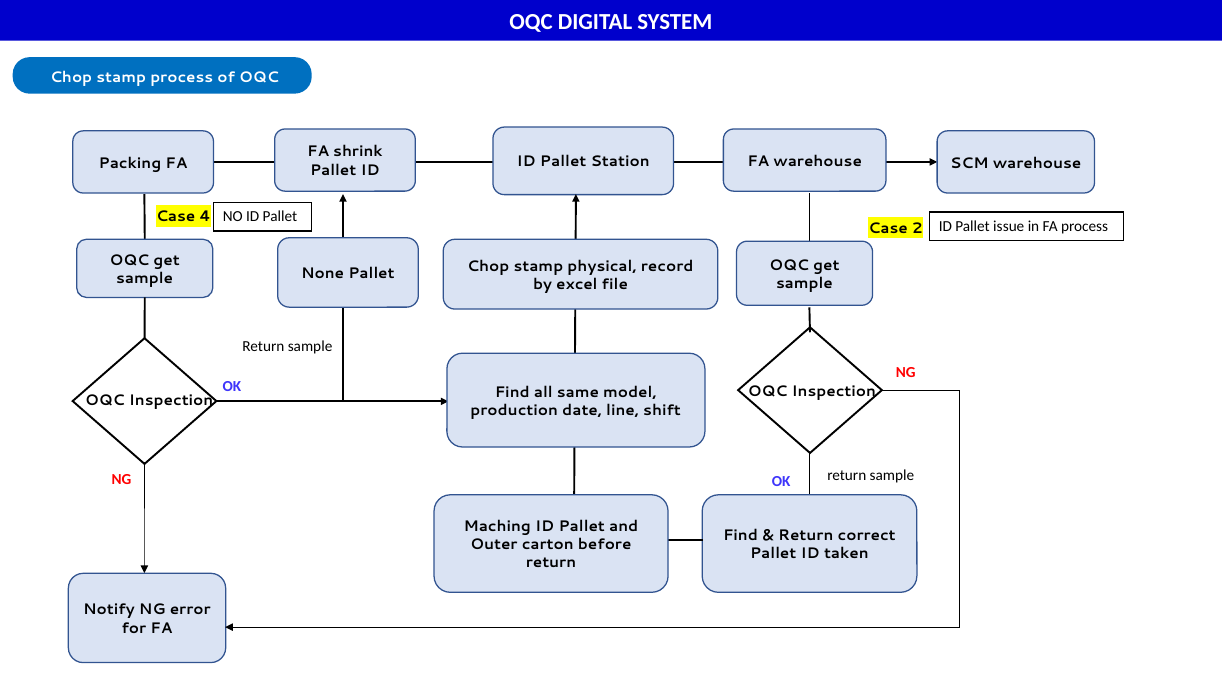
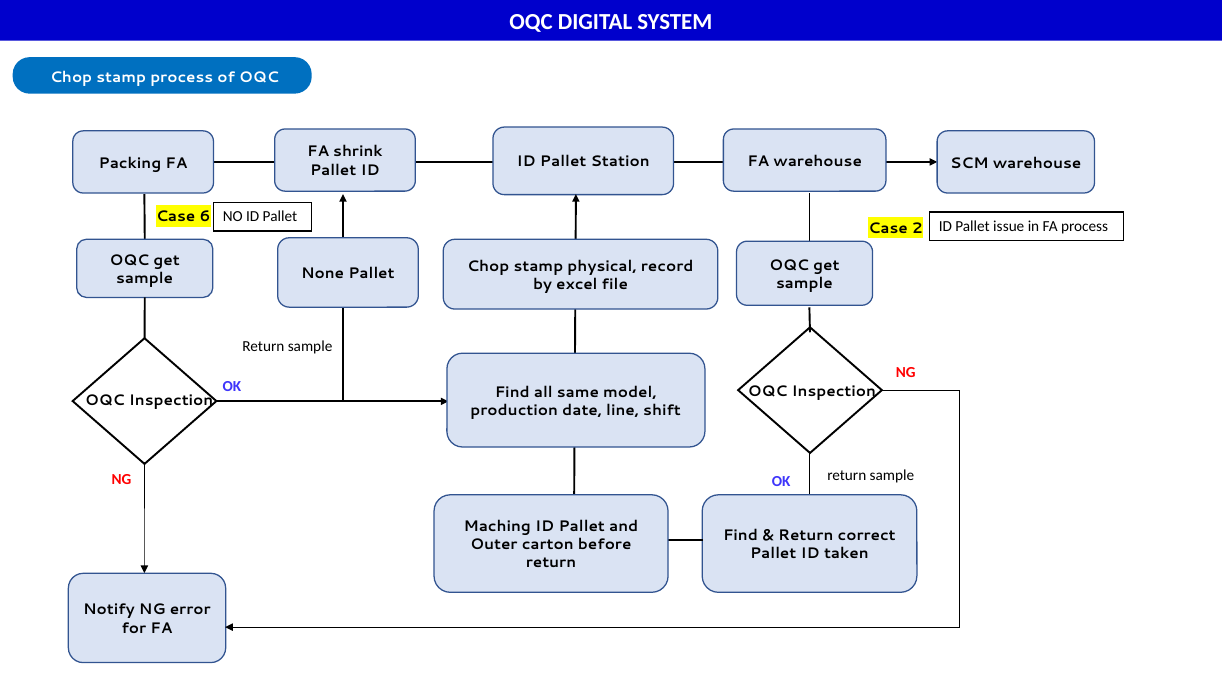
4: 4 -> 6 (205, 217)
